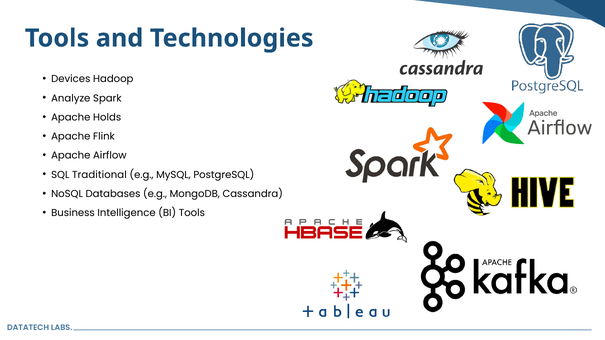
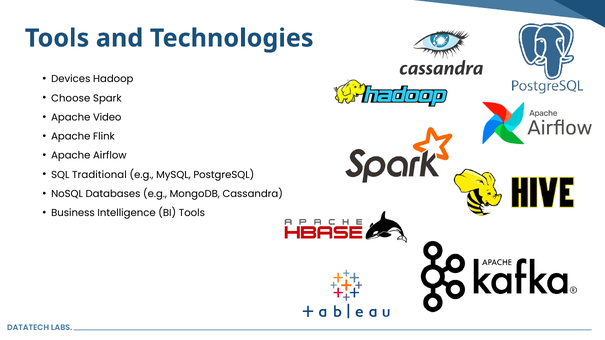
Analyze: Analyze -> Choose (71, 98)
Holds: Holds -> Video (107, 117)
